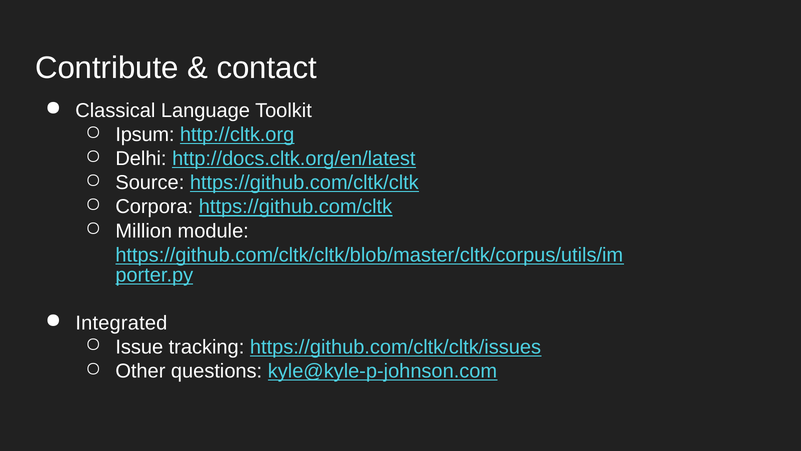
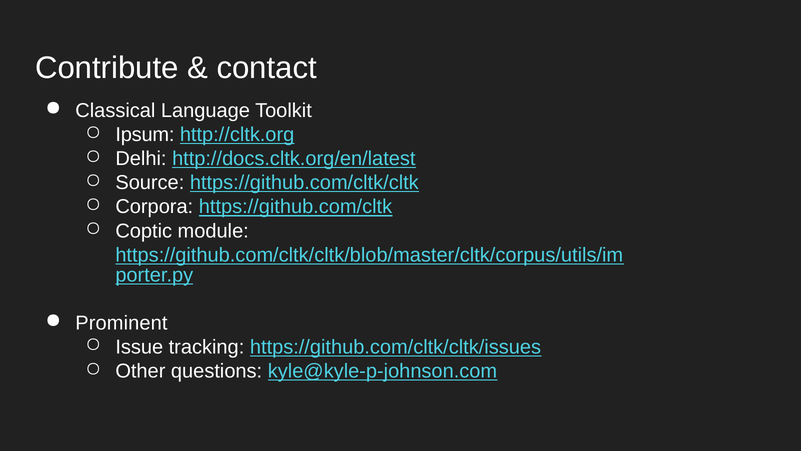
Million: Million -> Coptic (144, 231)
Integrated: Integrated -> Prominent (121, 323)
